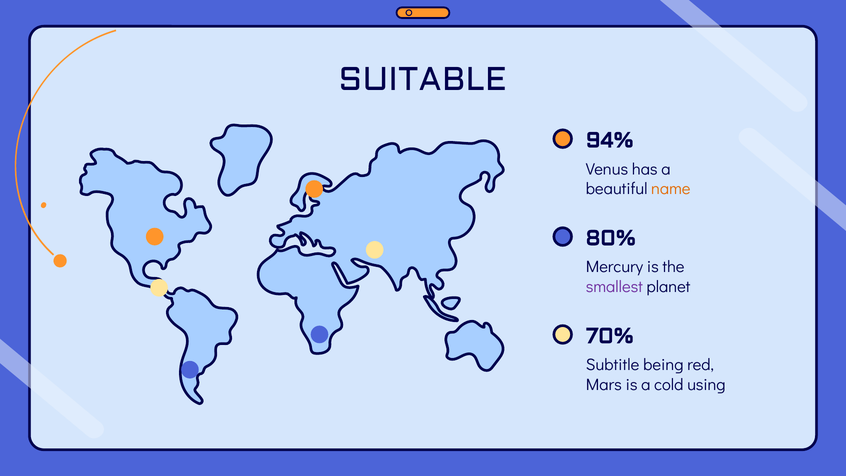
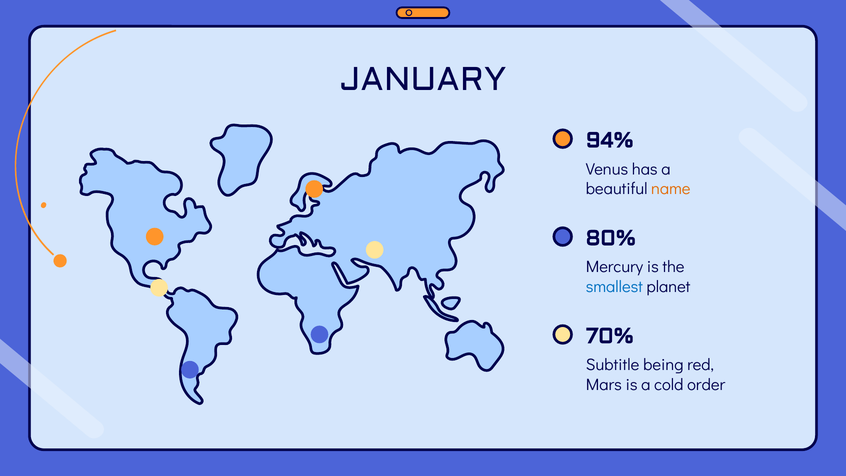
SUITABLE: SUITABLE -> JANUARY (423, 80)
smallest colour: purple -> blue (614, 287)
using: using -> order (706, 385)
